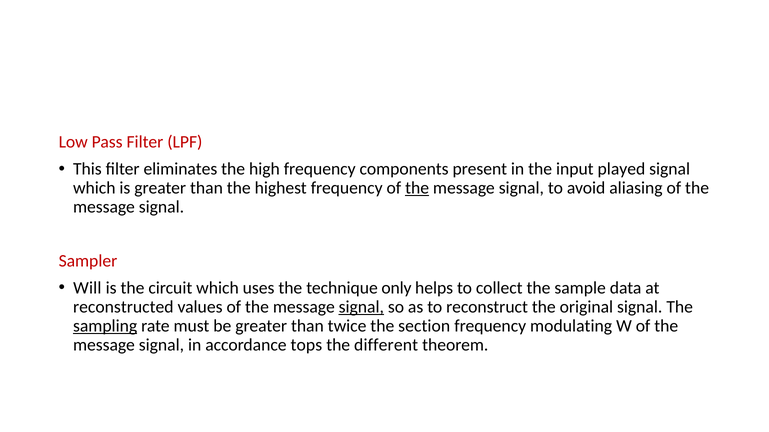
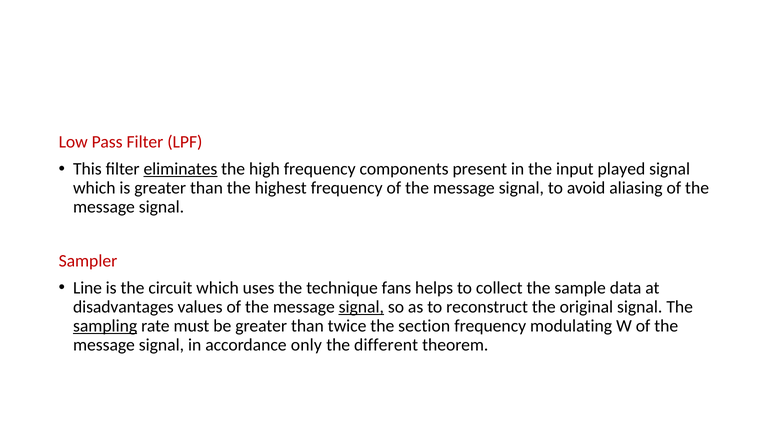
eliminates underline: none -> present (180, 169)
the underline: present -> none (417, 188)
Will: Will -> Line (87, 288)
only: only -> fans (396, 288)
reconstructed: reconstructed -> disadvantages (123, 307)
tops: tops -> only (306, 345)
